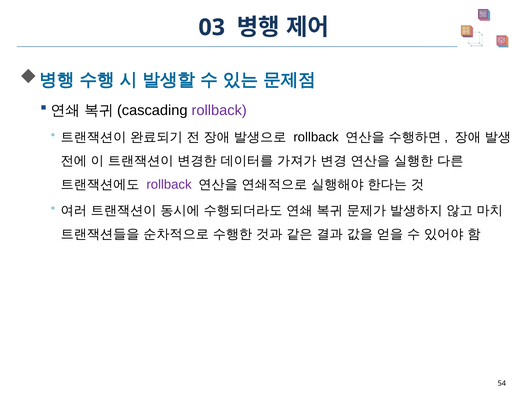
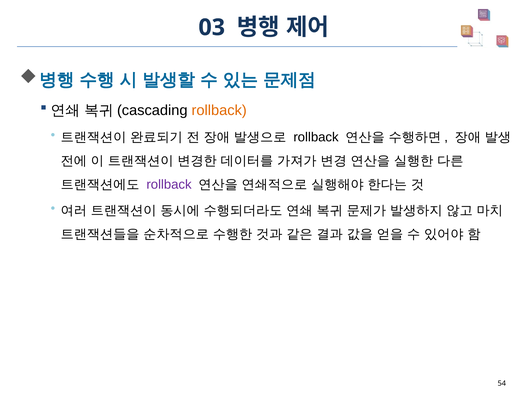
rollback colour: purple -> orange (219, 111)
